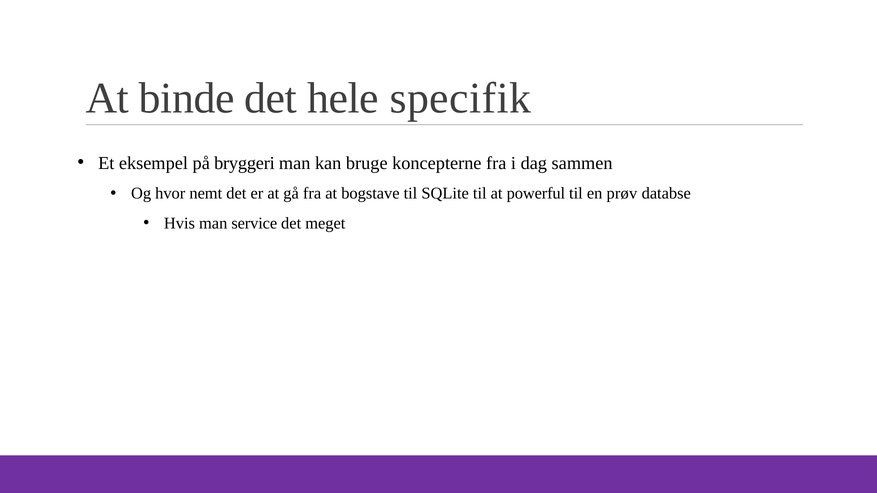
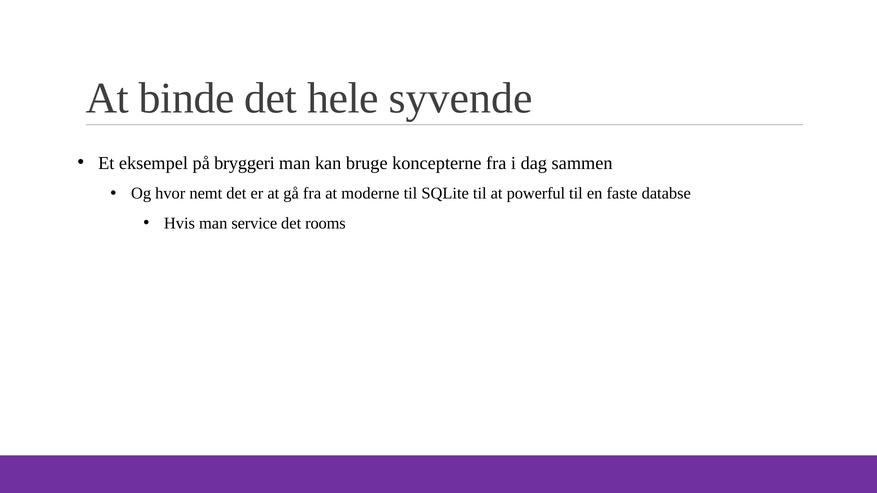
specifik: specifik -> syvende (461, 98)
bogstave: bogstave -> moderne (370, 194)
prøv: prøv -> faste (622, 194)
meget: meget -> rooms (325, 223)
